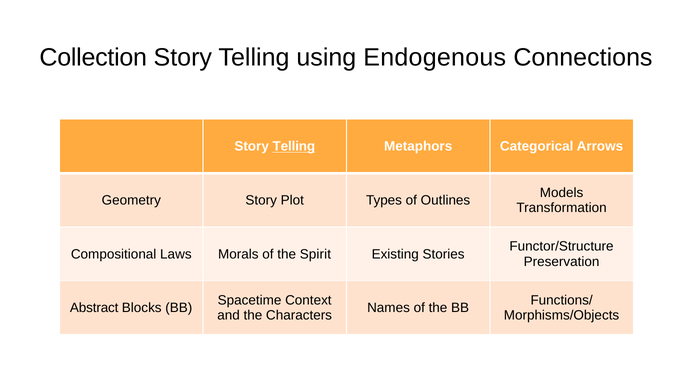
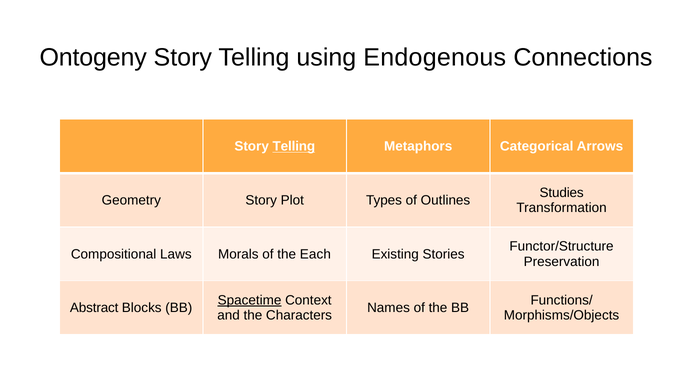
Collection: Collection -> Ontogeny (93, 57)
Models: Models -> Studies (562, 193)
Spirit: Spirit -> Each (315, 254)
Spacetime underline: none -> present (250, 300)
